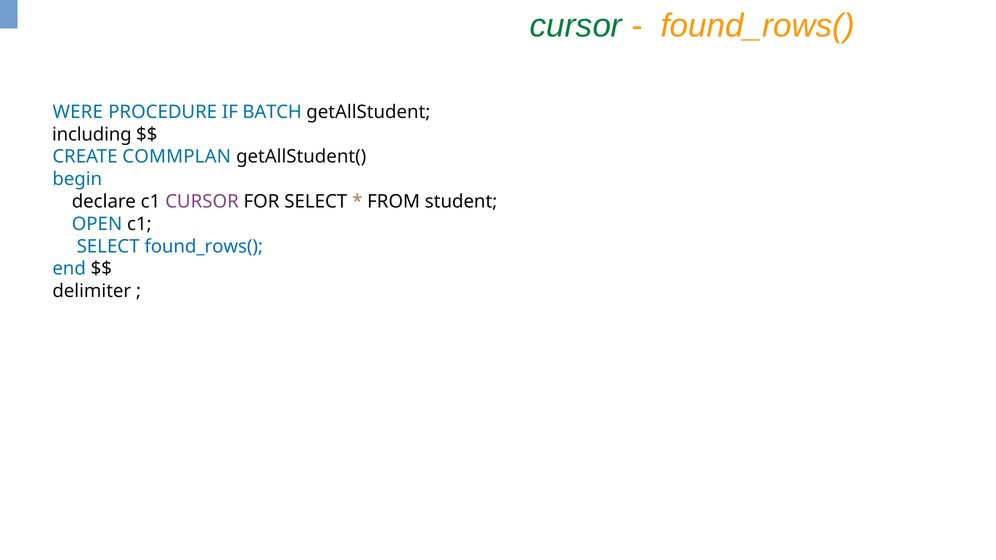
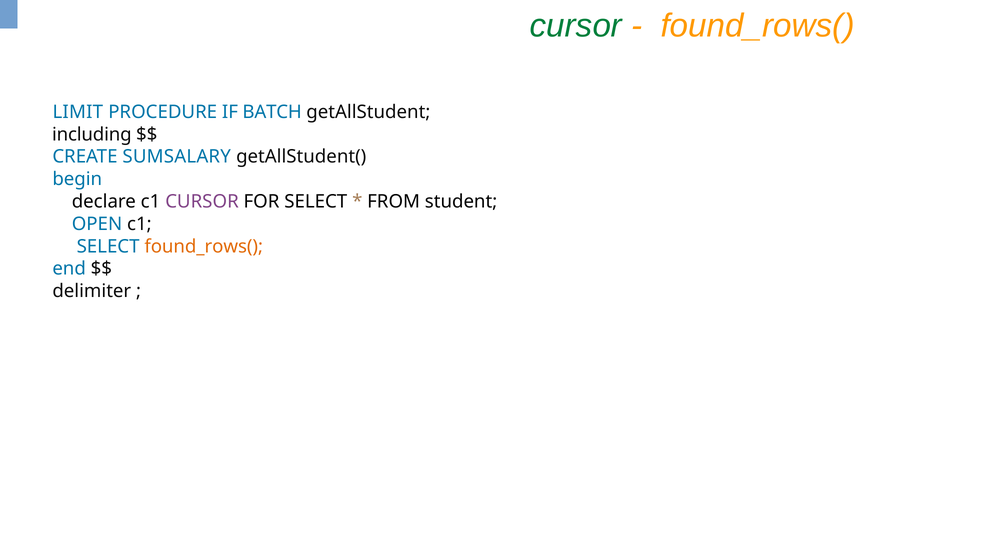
WERE: WERE -> LIMIT (78, 112)
COMMPLAN: COMMPLAN -> SUMSALARY (177, 157)
found_rows( colour: blue -> orange (204, 246)
